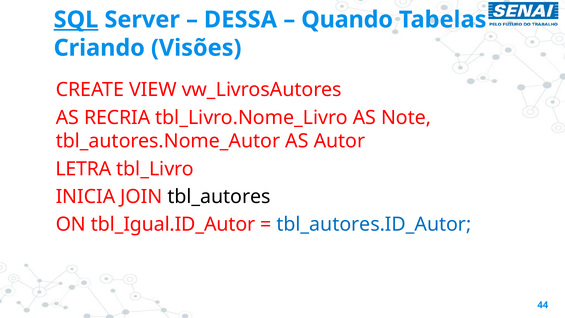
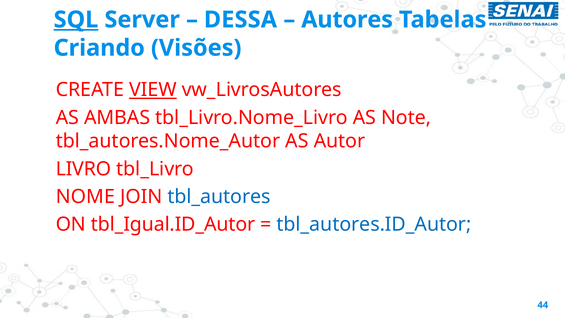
Quando: Quando -> Autores (347, 20)
VIEW underline: none -> present (153, 90)
RECRIA: RECRIA -> AMBAS (117, 118)
LETRA: LETRA -> LIVRO (83, 169)
INICIA: INICIA -> NOME (85, 197)
tbl_autores colour: black -> blue (219, 197)
